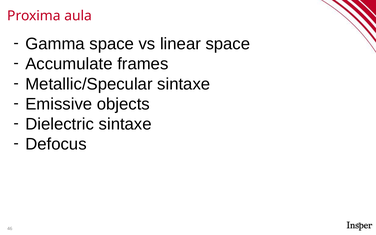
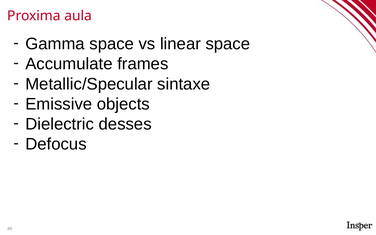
Dielectric sintaxe: sintaxe -> desses (125, 124)
